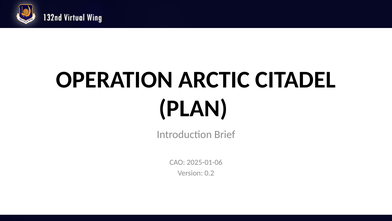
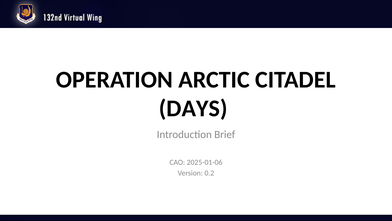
PLAN: PLAN -> DAYS (193, 108)
